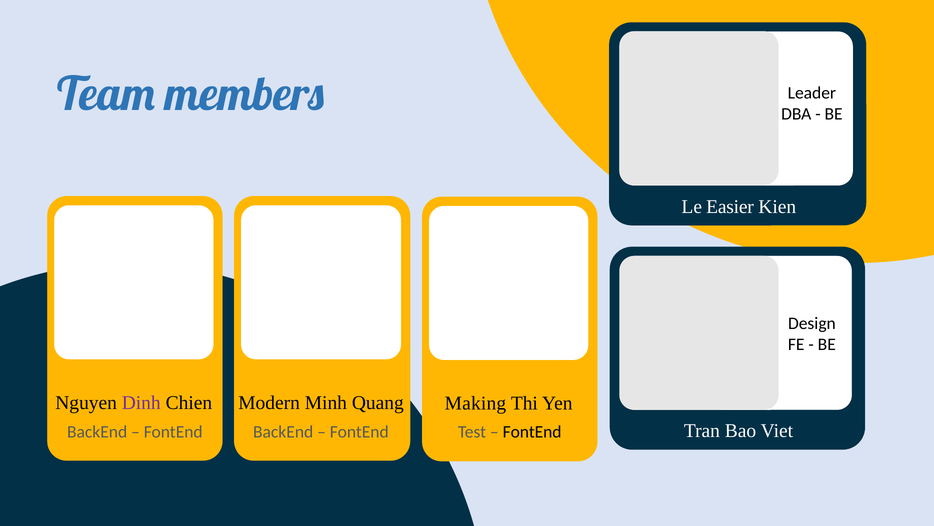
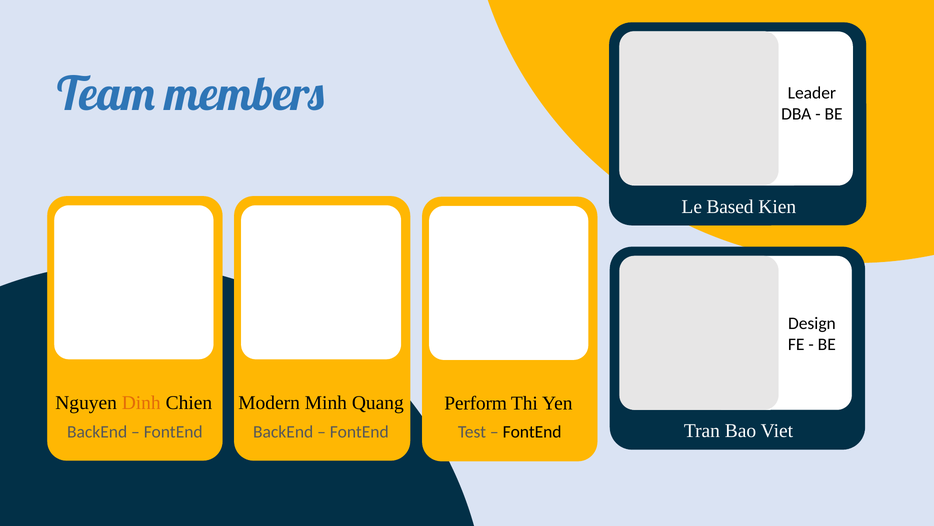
Easier: Easier -> Based (730, 206)
Dinh colour: purple -> orange (141, 402)
Making: Making -> Perform (476, 403)
